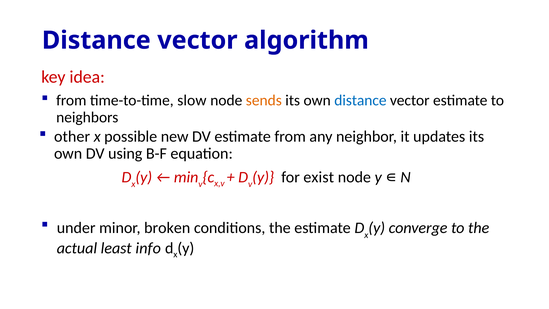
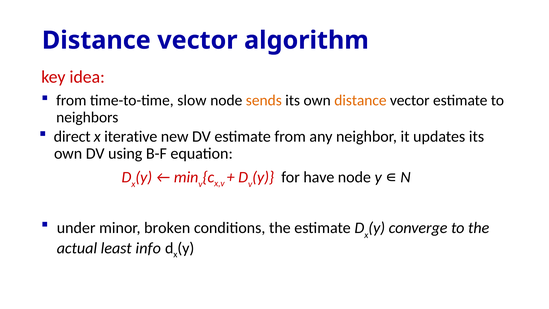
distance colour: blue -> orange (360, 100)
other: other -> direct (72, 136)
possible: possible -> iterative (131, 136)
exist: exist -> have (319, 177)
